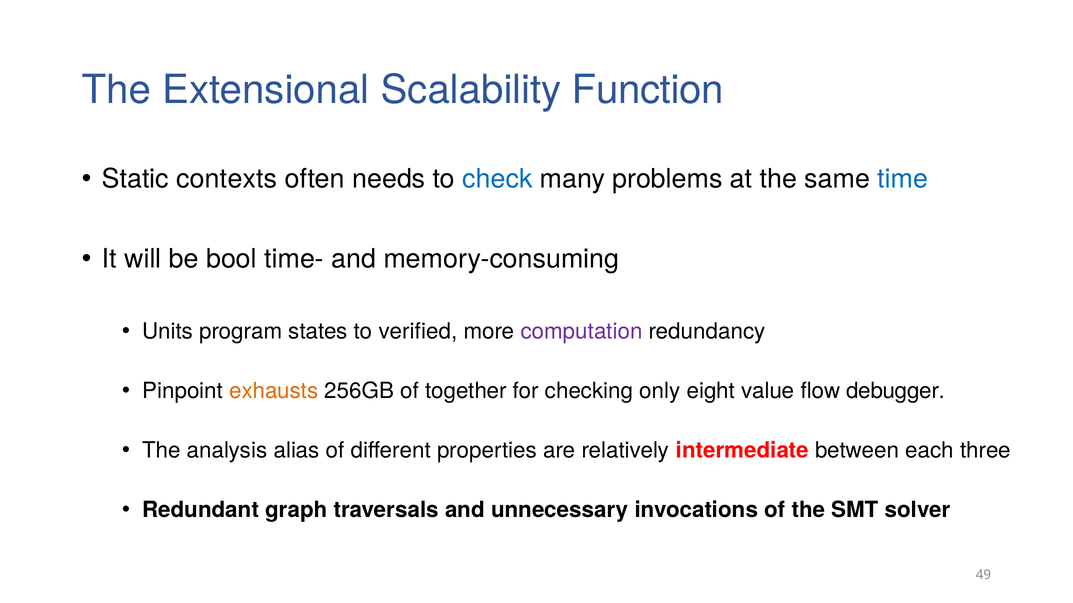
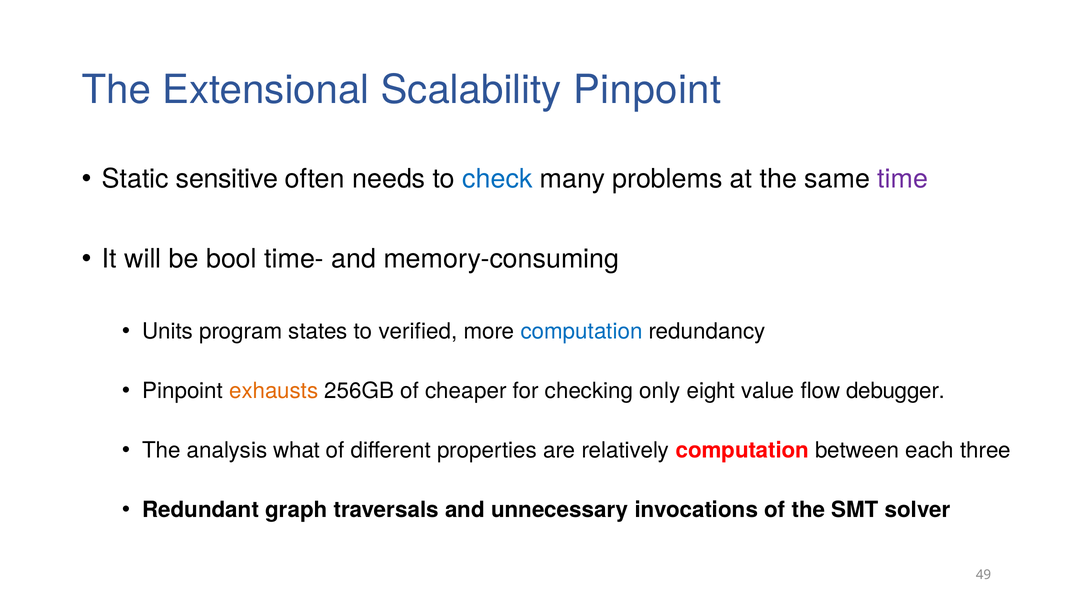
Scalability Function: Function -> Pinpoint (647, 90)
contexts: contexts -> sensitive (227, 179)
time colour: blue -> purple (903, 179)
computation colour: purple -> blue (582, 332)
together: together -> cheaper (466, 391)
alias: alias -> what (297, 451)
relatively intermediate: intermediate -> computation (742, 451)
